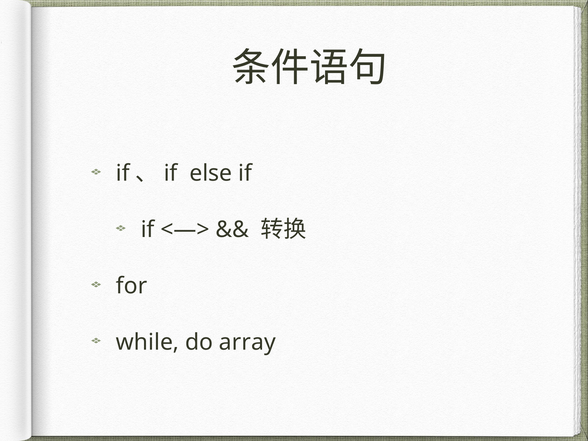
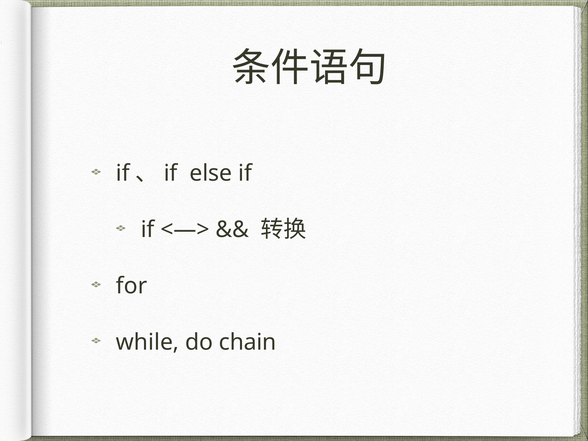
array: array -> chain (248, 342)
